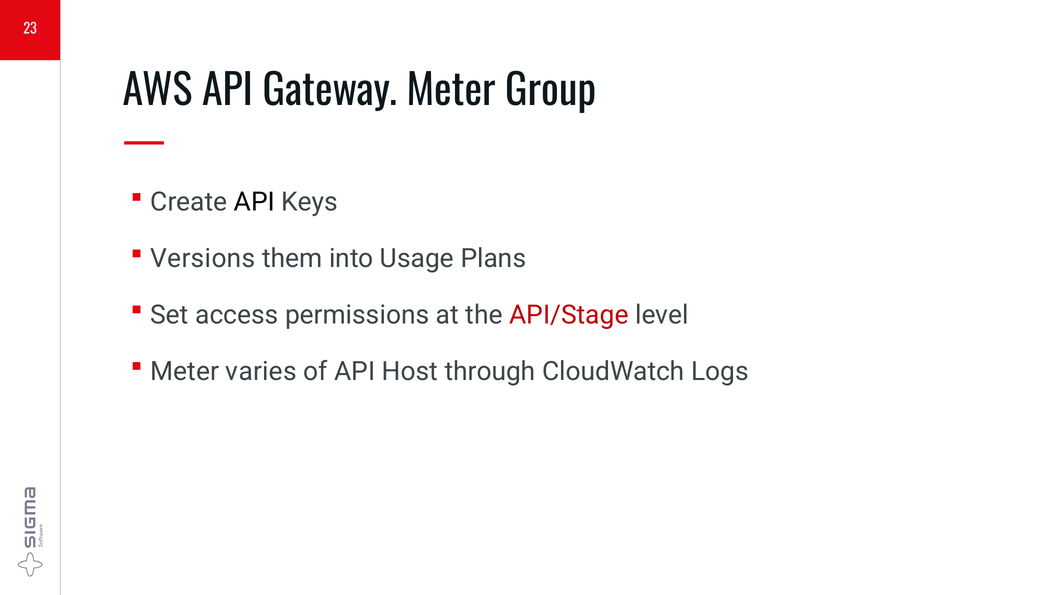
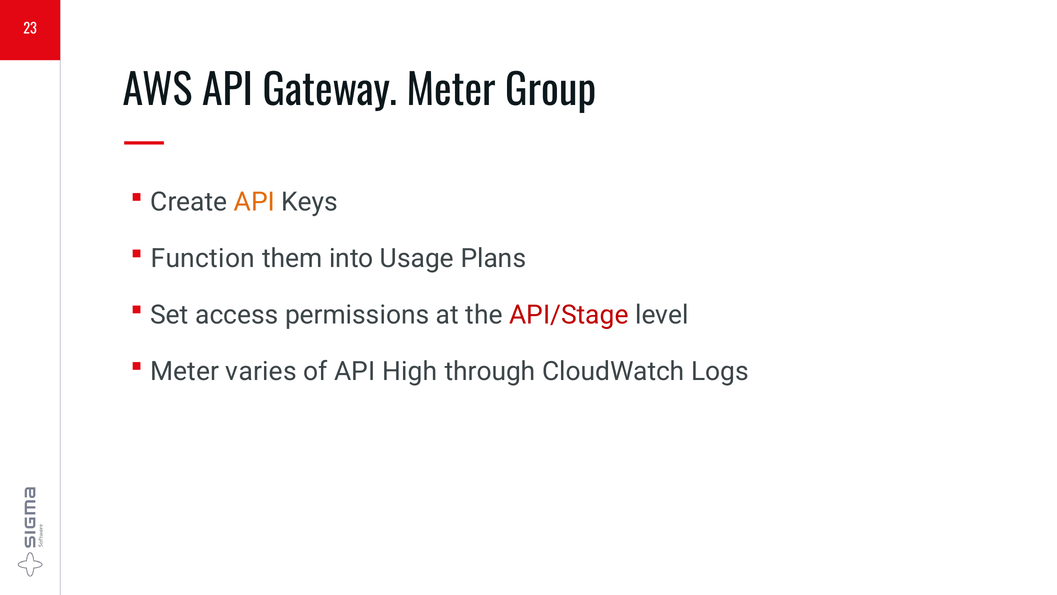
API colour: black -> orange (254, 202)
Versions: Versions -> Function (203, 258)
Host: Host -> High (410, 371)
